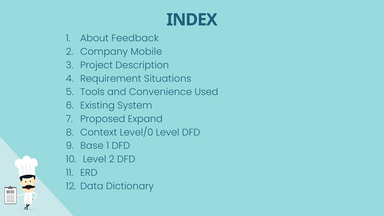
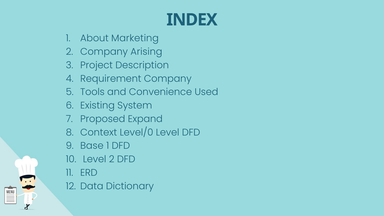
Feedback: Feedback -> Marketing (135, 38)
Mobile: Mobile -> Arising (146, 52)
Requirement Situations: Situations -> Company (168, 79)
